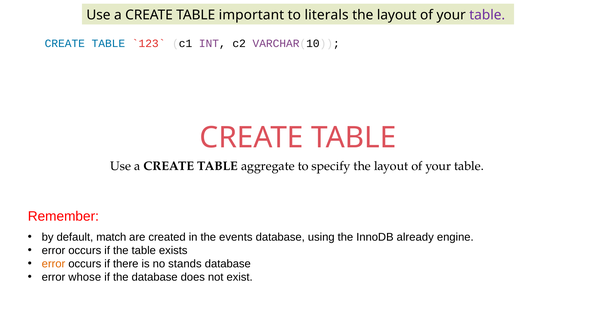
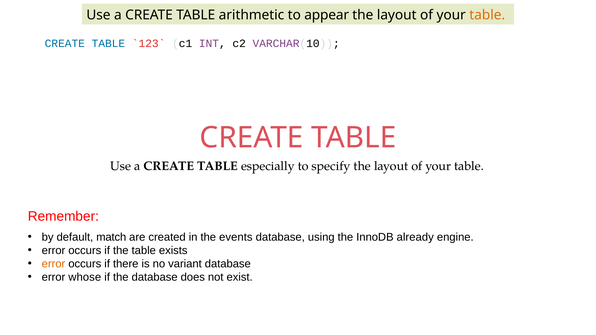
important: important -> arithmetic (252, 15)
literals: literals -> appear (327, 15)
table colour: purple -> orange (487, 15)
aggregate: aggregate -> especially (268, 166)
stands: stands -> variant (185, 264)
